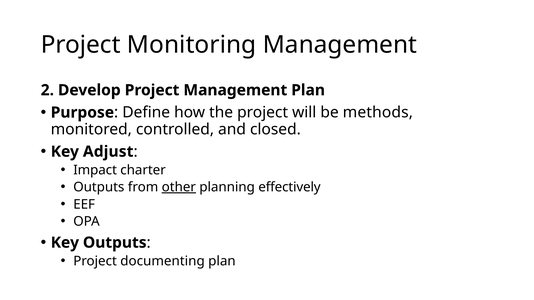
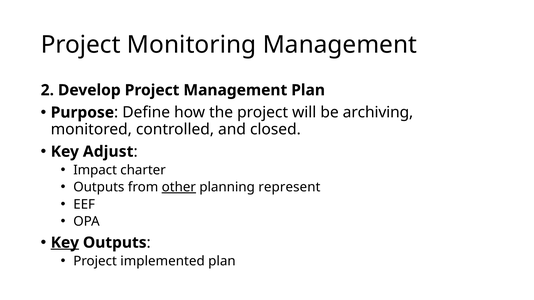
methods: methods -> archiving (378, 113)
effectively: effectively -> represent (289, 187)
Key underline: none -> present (65, 243)
documenting: documenting -> implemented (163, 261)
